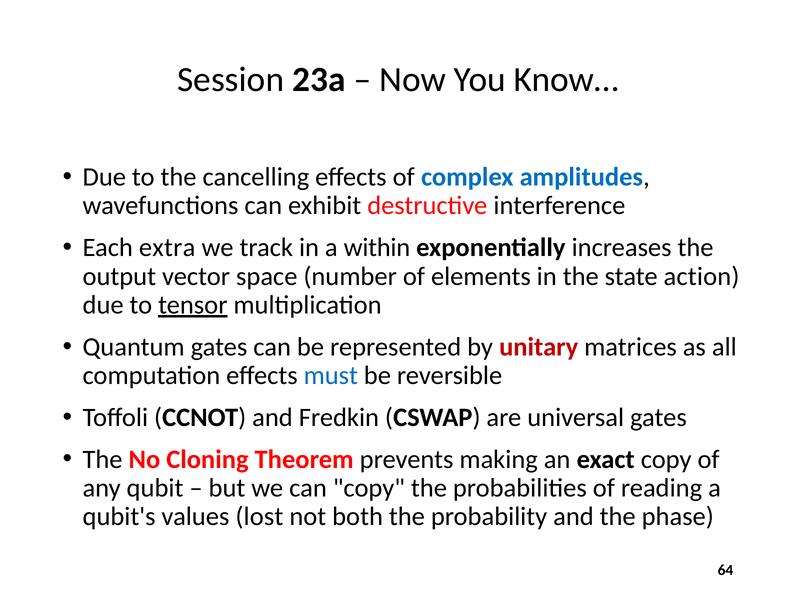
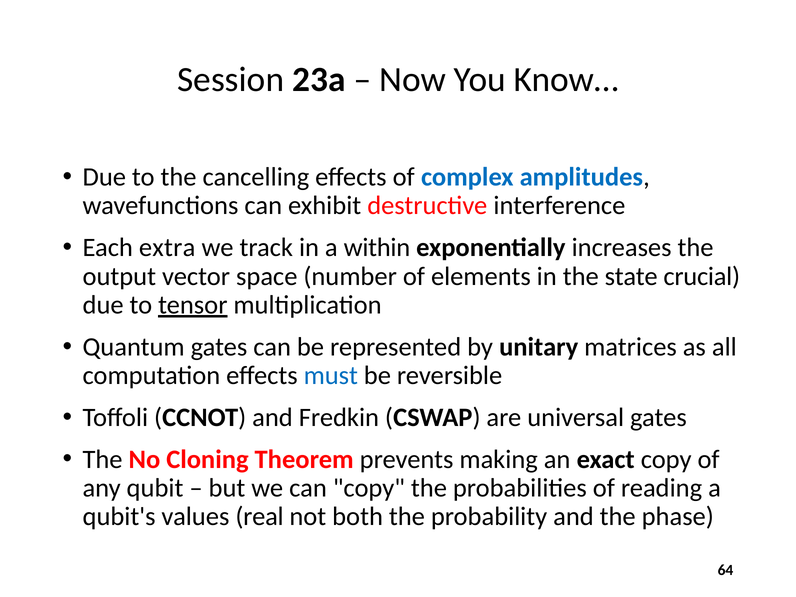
action: action -> crucial (702, 276)
unitary colour: red -> black (539, 347)
lost: lost -> real (260, 517)
